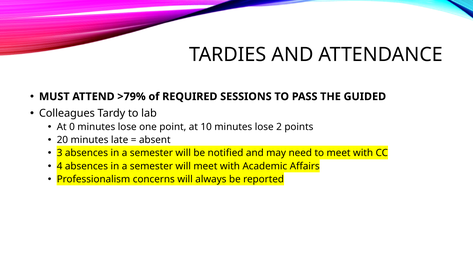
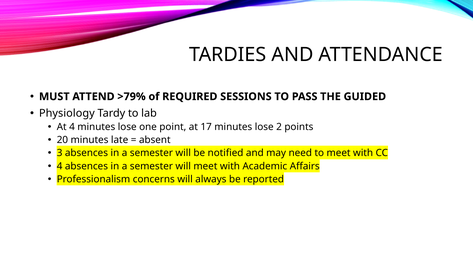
Colleagues: Colleagues -> Physiology (67, 113)
At 0: 0 -> 4 (72, 127)
10: 10 -> 17 (206, 127)
